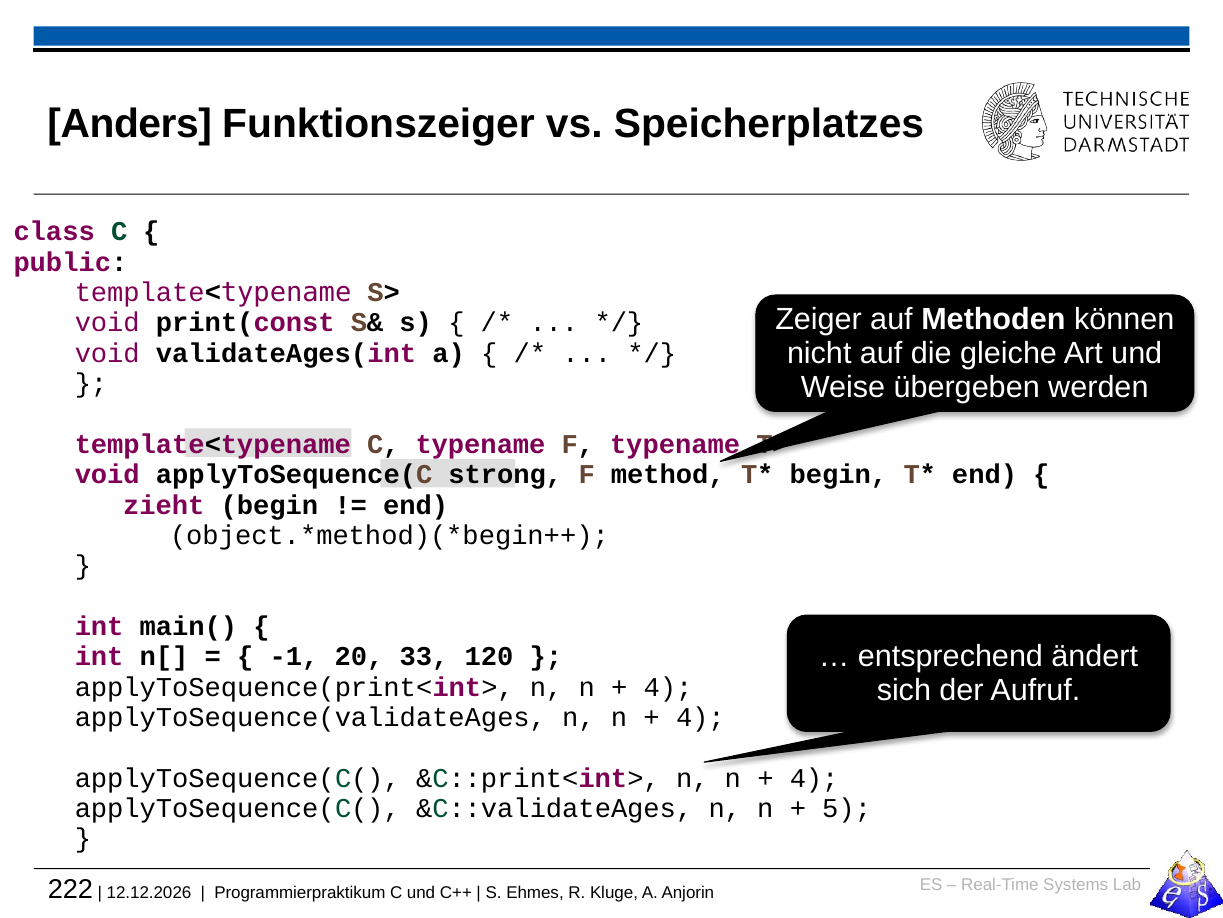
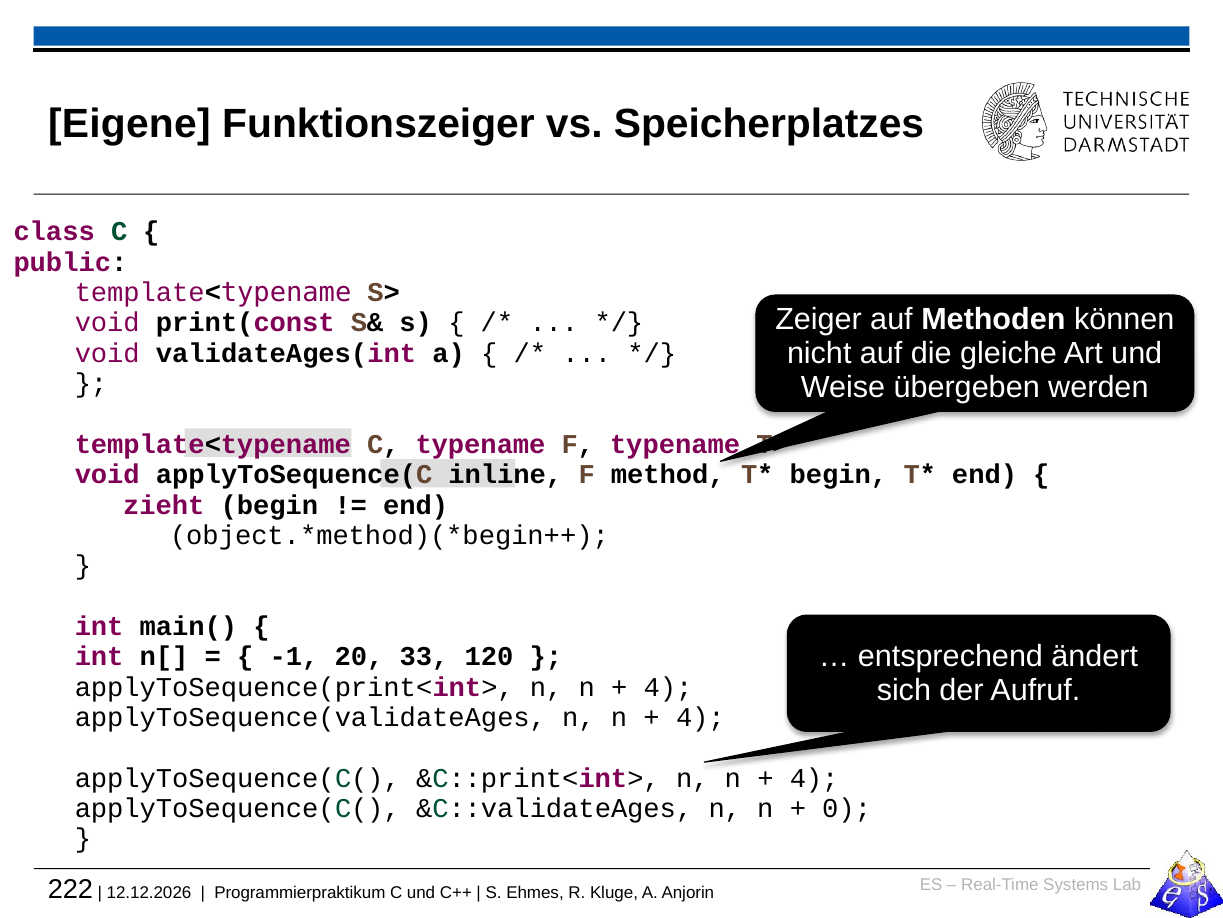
Anders: Anders -> Eigene (129, 124)
strong: strong -> inline (505, 474)
5: 5 -> 0 (847, 808)
